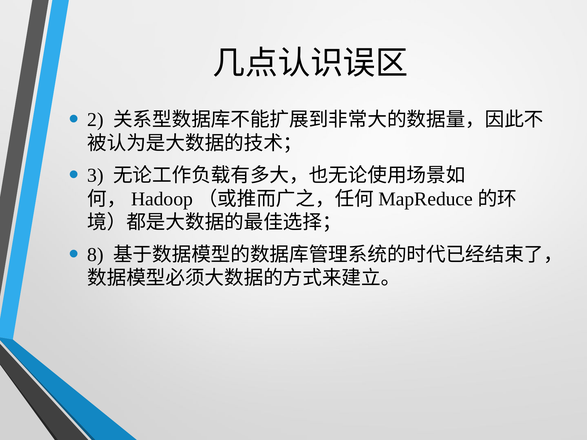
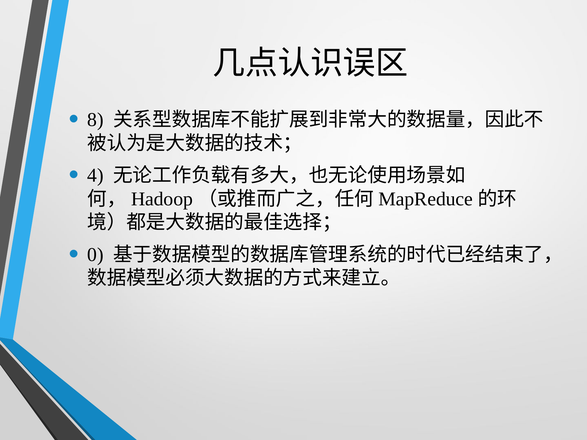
2: 2 -> 8 (95, 120)
3: 3 -> 4 (95, 176)
8: 8 -> 0 (95, 255)
